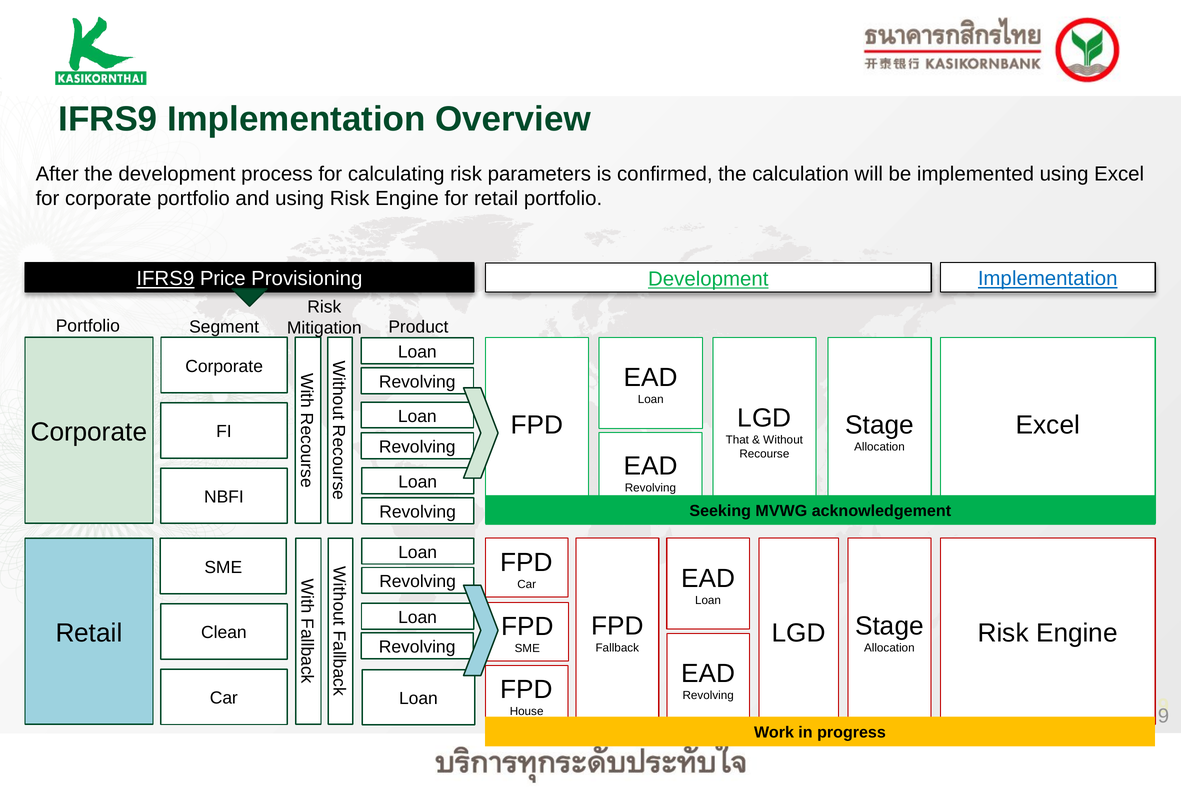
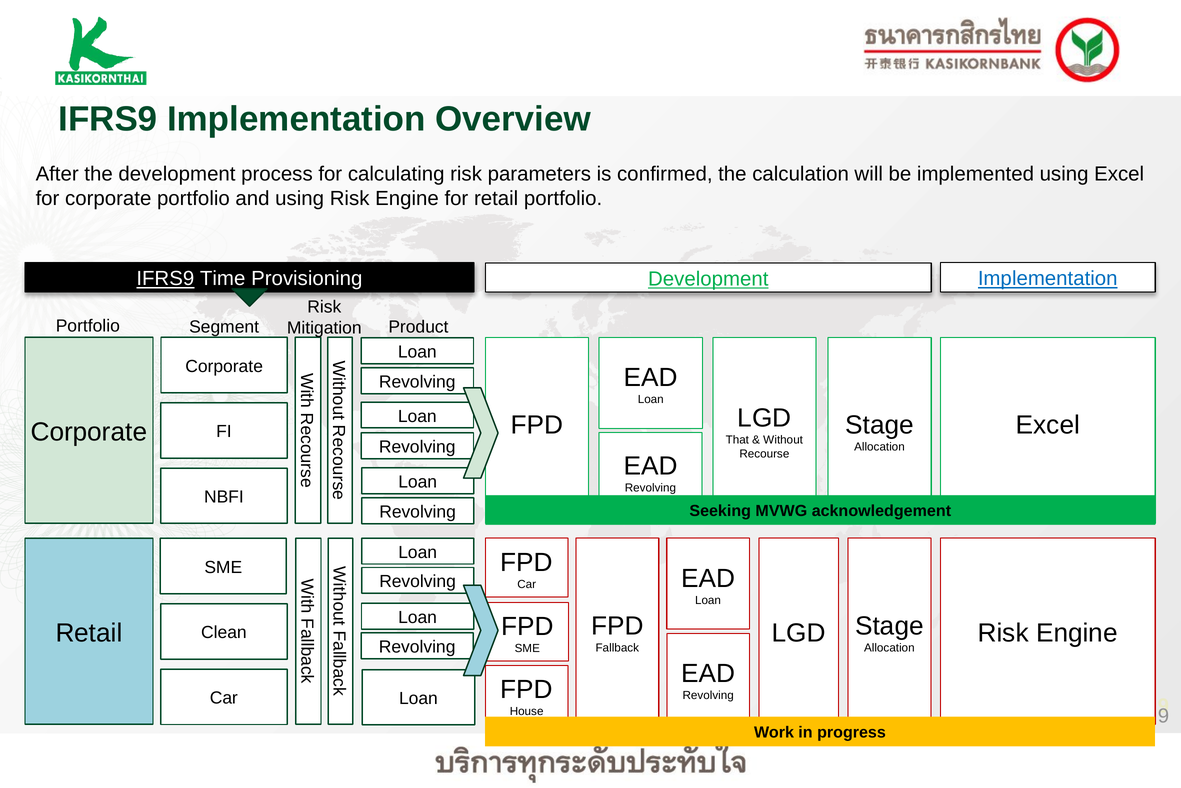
Price: Price -> Time (223, 278)
